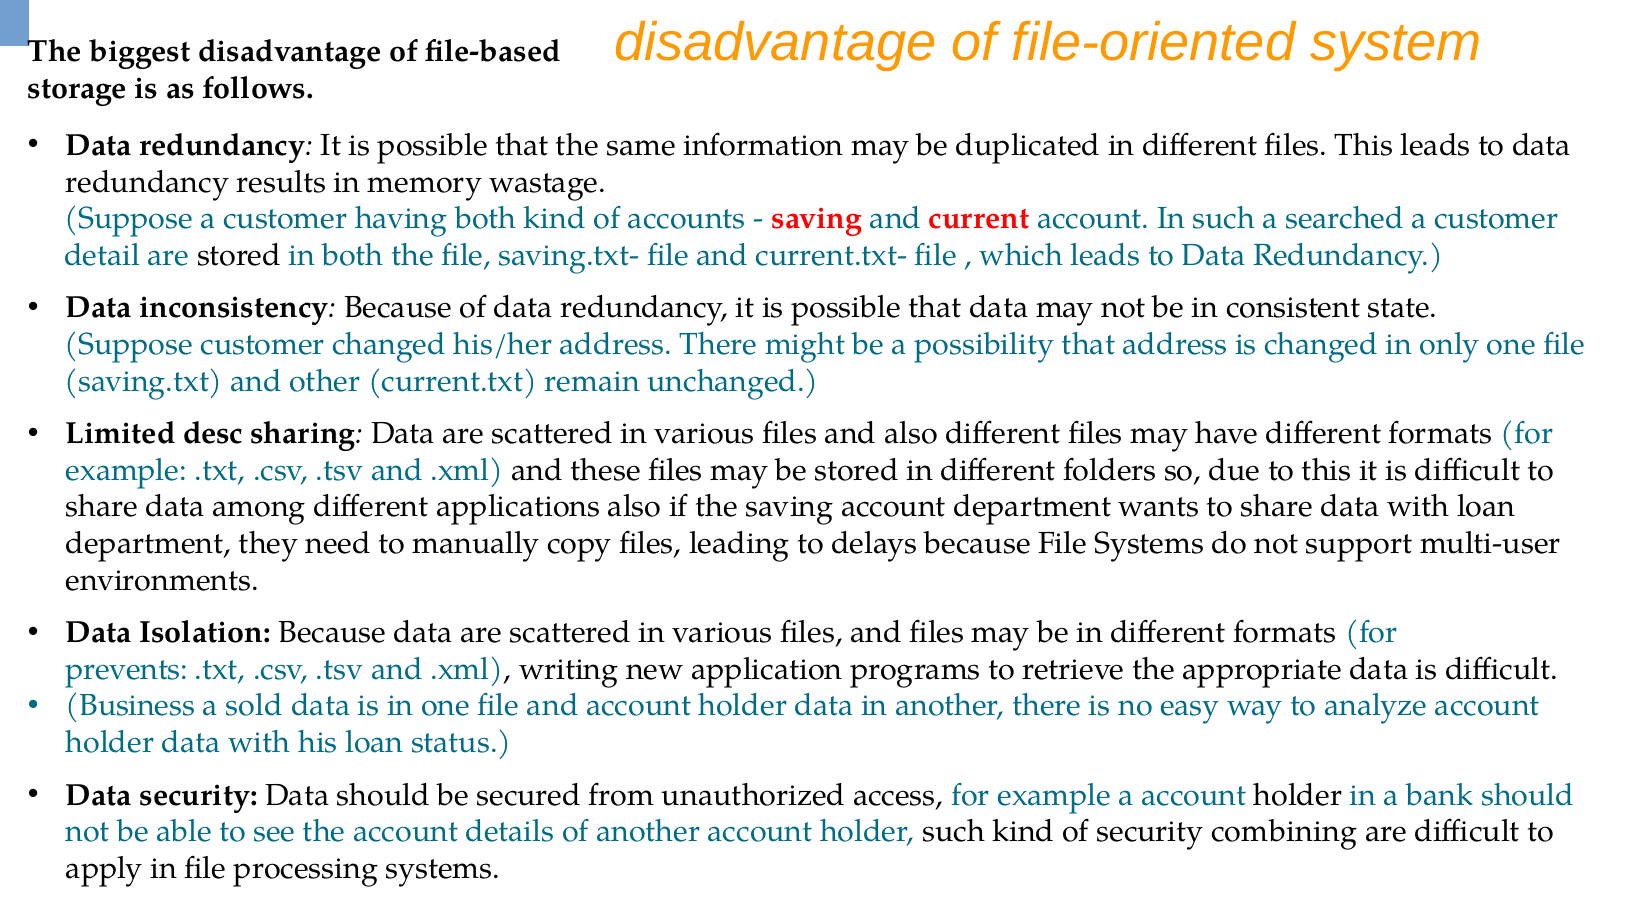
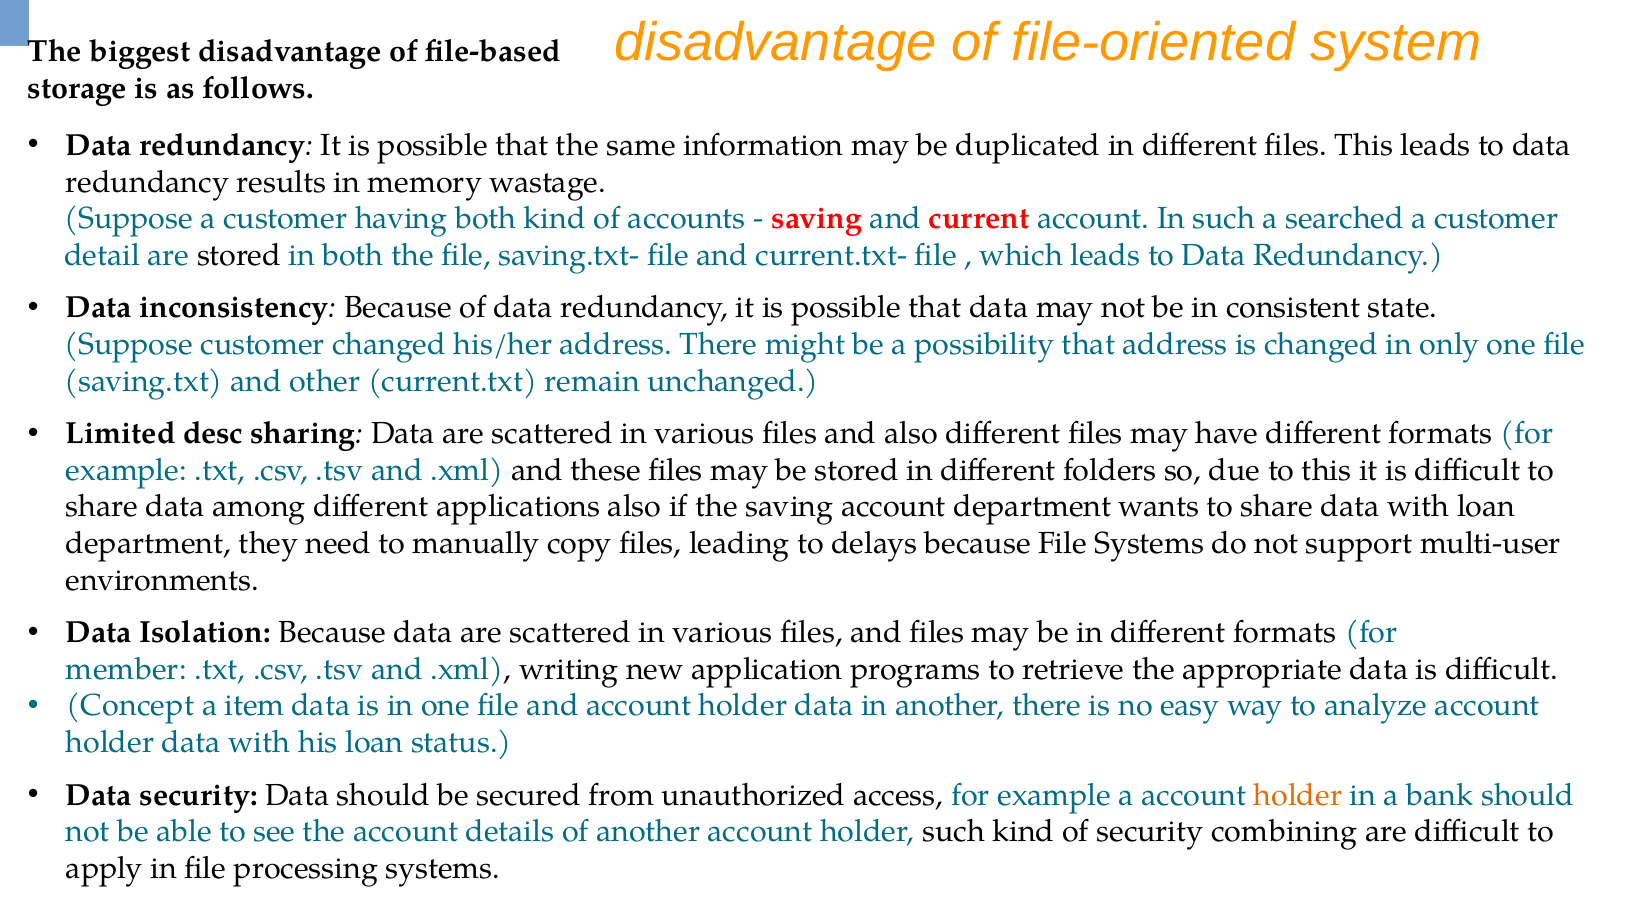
prevents: prevents -> member (126, 669)
Business: Business -> Concept (130, 706)
sold: sold -> item (255, 706)
holder colour: black -> orange (1298, 795)
